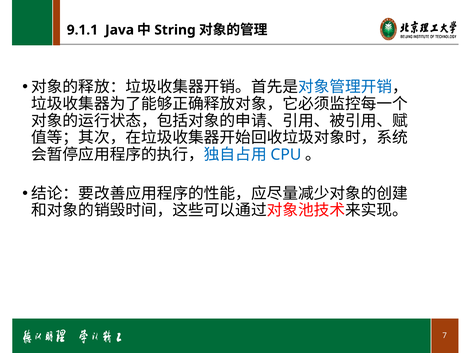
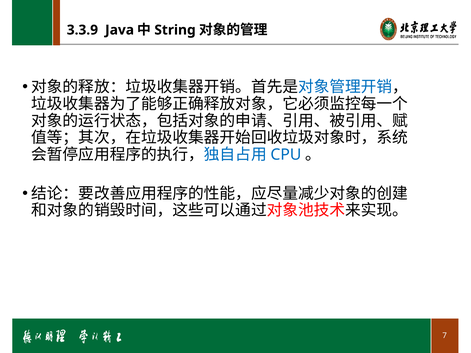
9.1.1: 9.1.1 -> 3.3.9 (82, 30)
